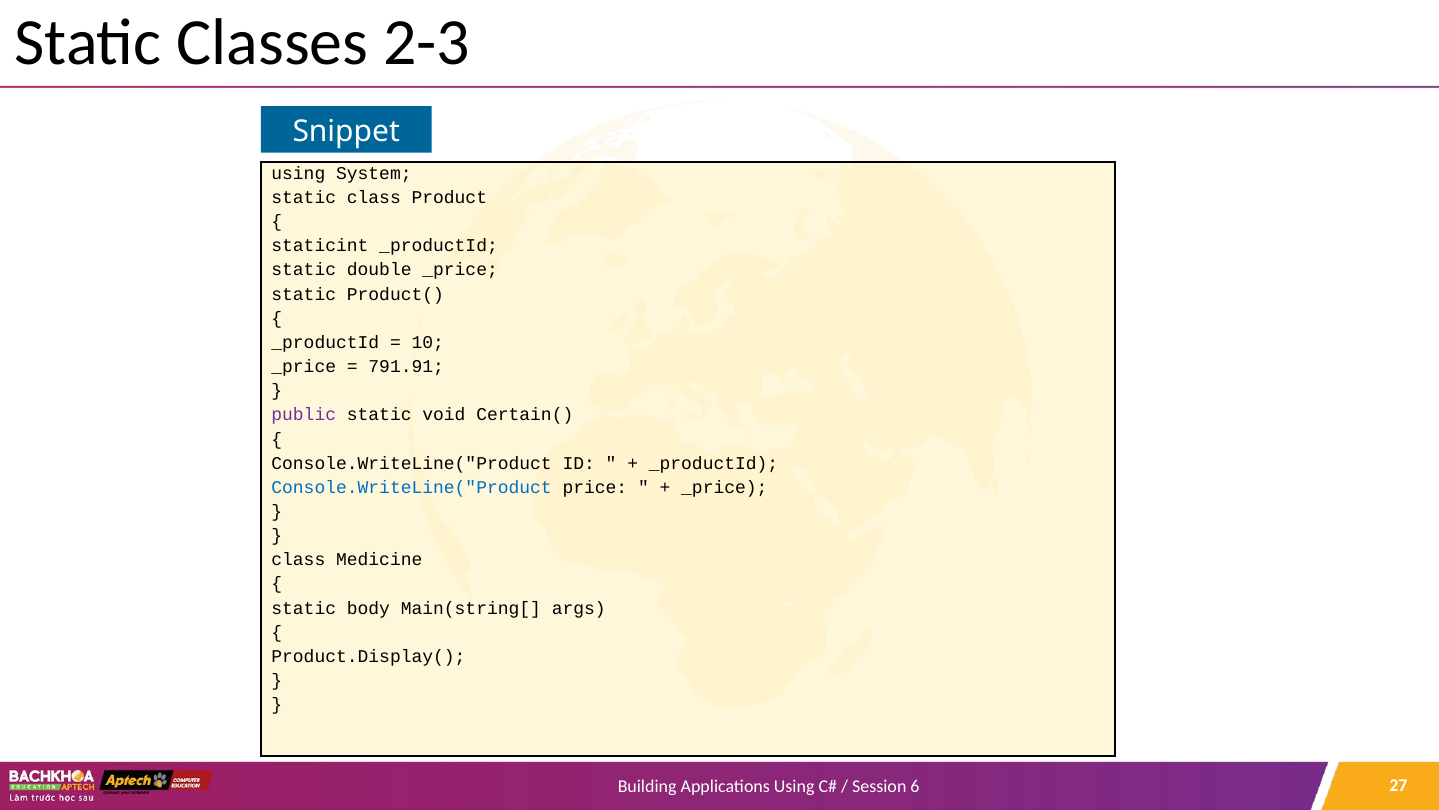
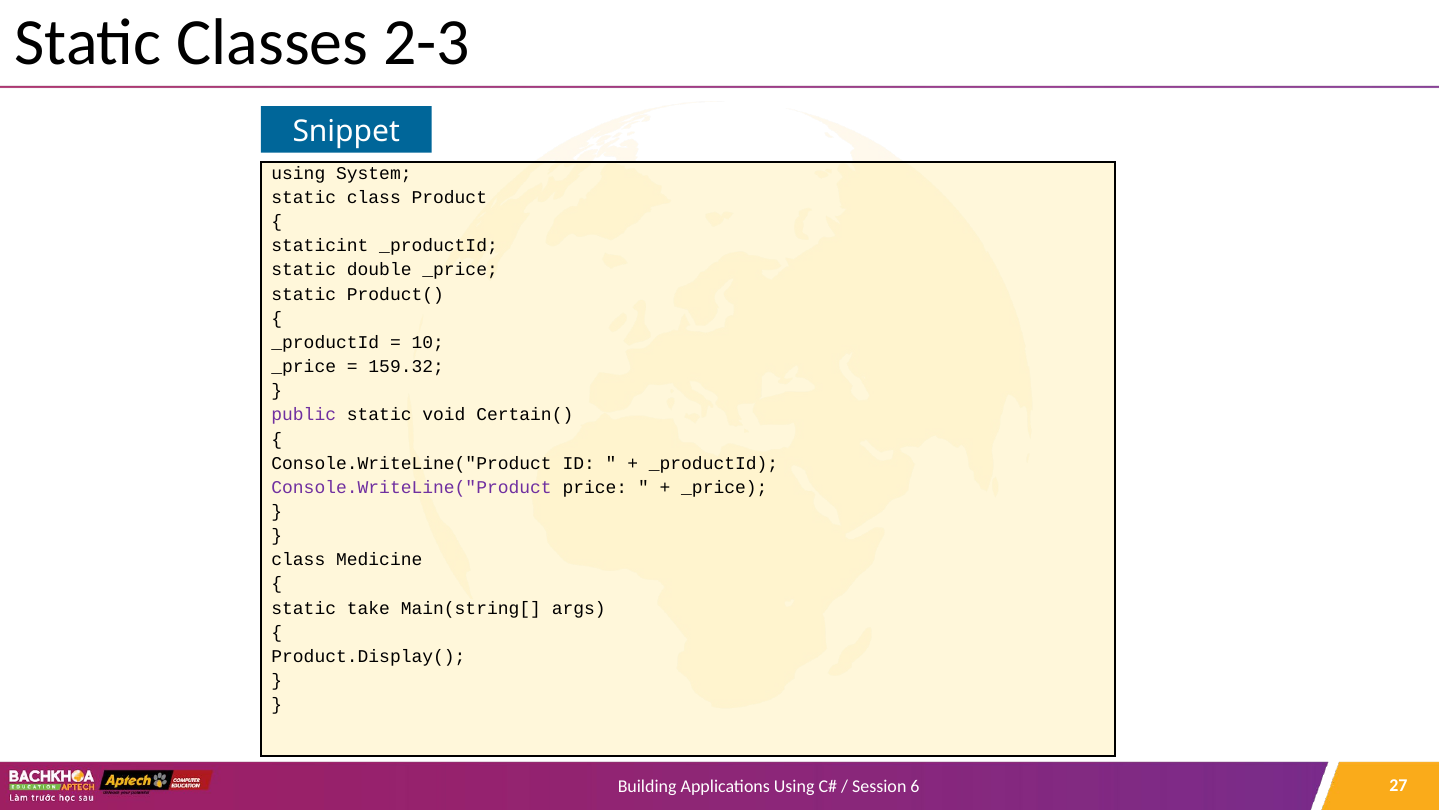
791.91: 791.91 -> 159.32 (406, 366)
Console.WriteLine("Product colour: blue -> purple (412, 487)
body: body -> take (368, 608)
